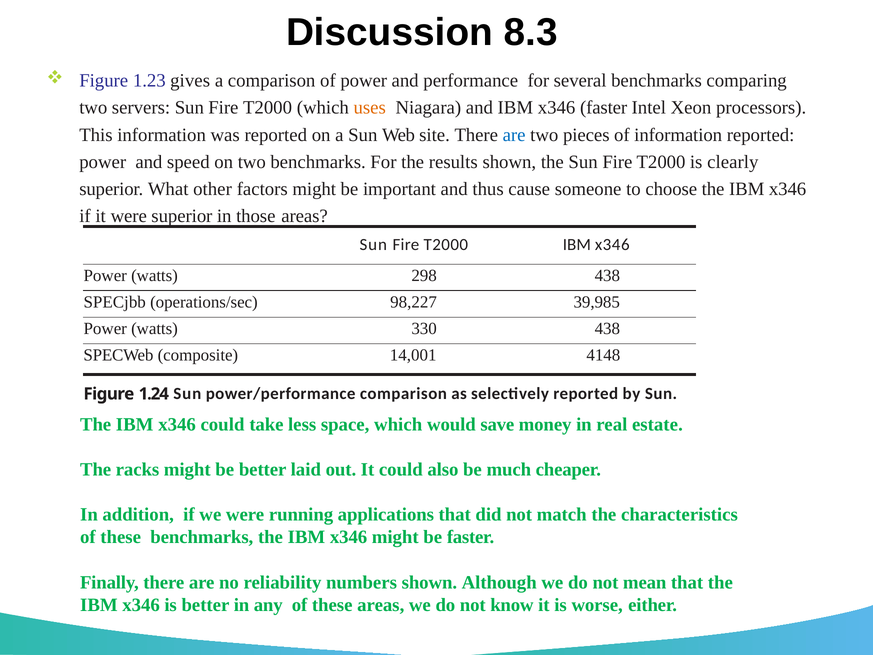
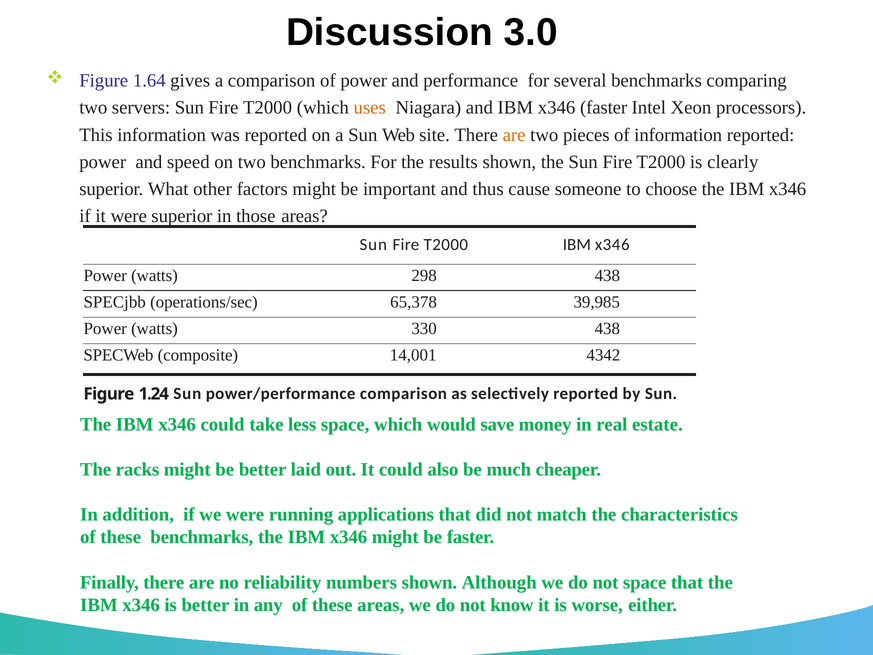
8.3: 8.3 -> 3.0 (531, 32)
1.23: 1.23 -> 1.64 (149, 81)
are colour: blue -> orange (514, 135)
98,227: 98,227 -> 65,378 (414, 302)
4148: 4148 -> 4342 (603, 355)
not mean: mean -> space (645, 582)
